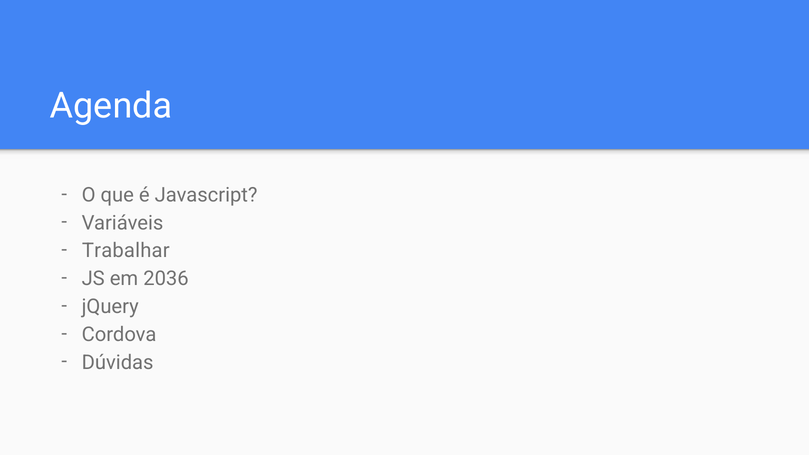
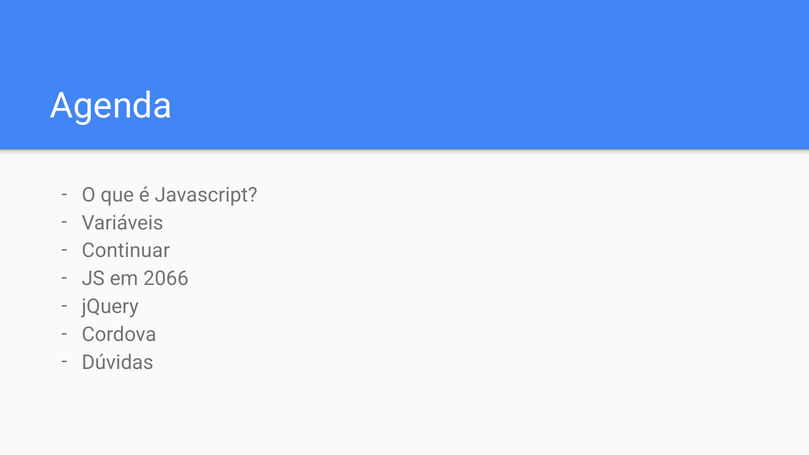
Trabalhar: Trabalhar -> Continuar (126, 251)
2036: 2036 -> 2066 (166, 279)
